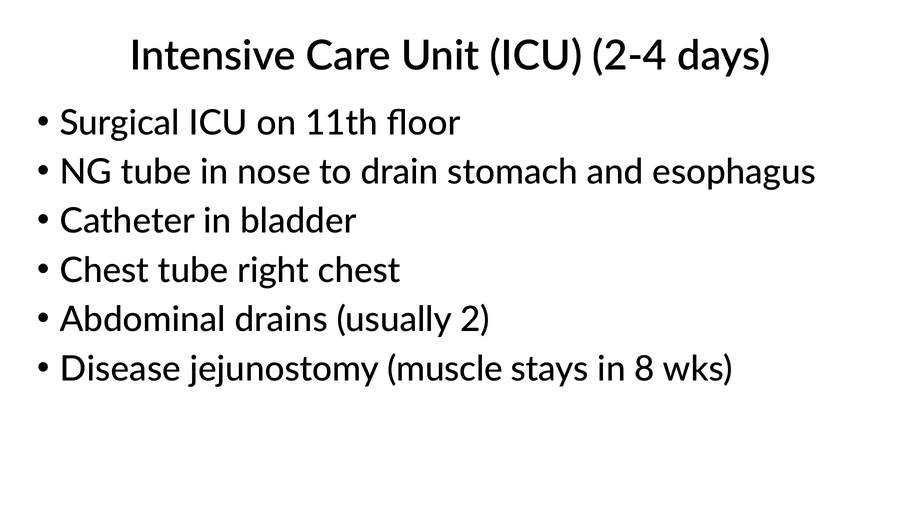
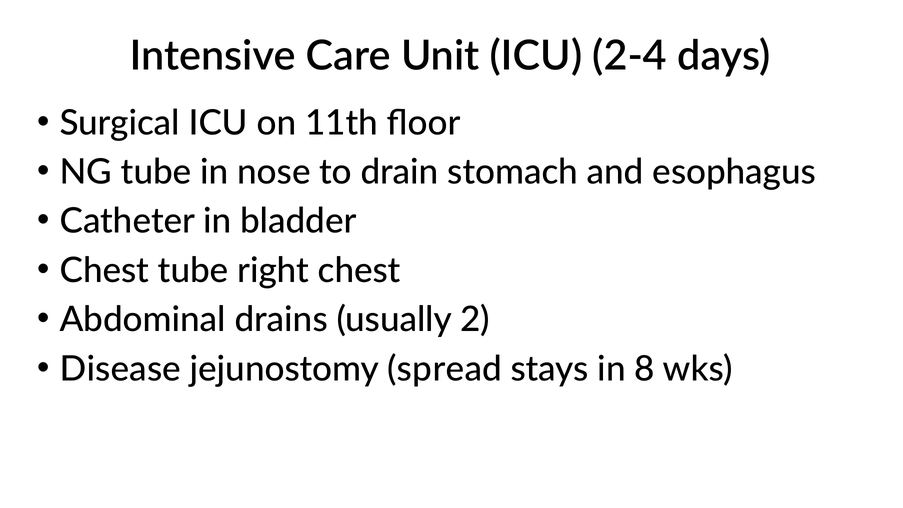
muscle: muscle -> spread (445, 369)
